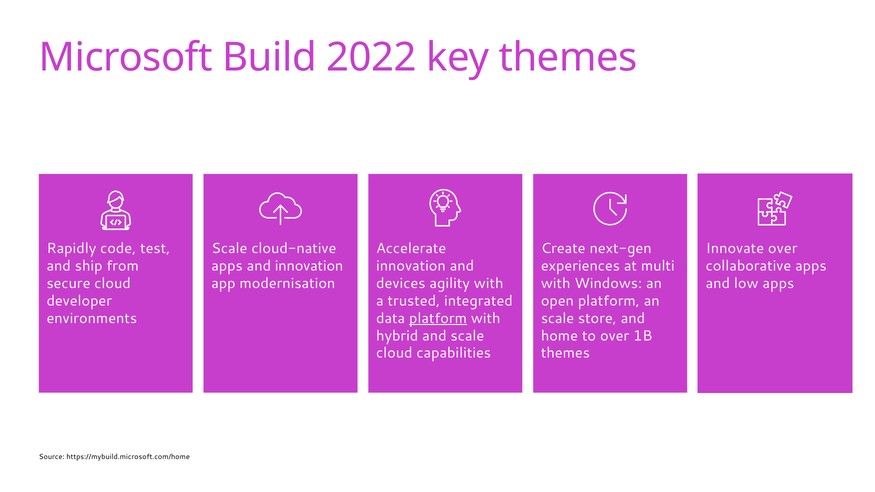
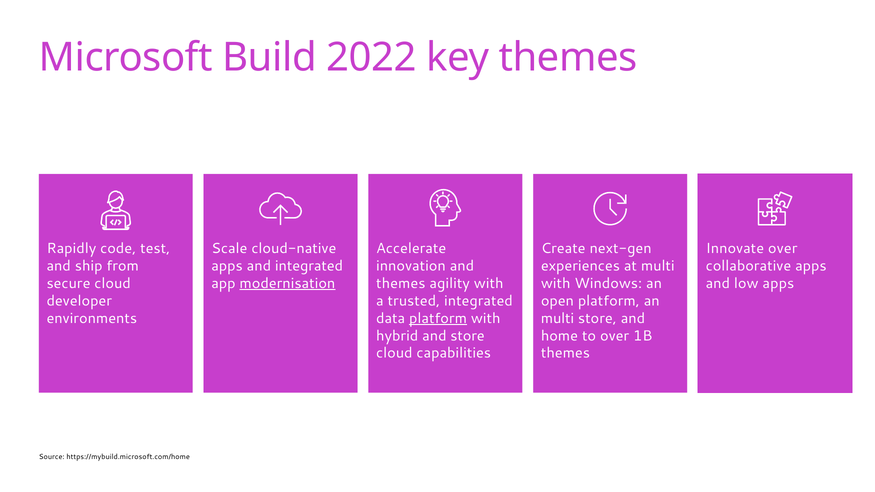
and innovation: innovation -> integrated (309, 266)
modernisation underline: none -> present (287, 283)
devices: devices -> themes (401, 283)
scale: scale -> multi (558, 318)
and scale: scale -> store (468, 336)
